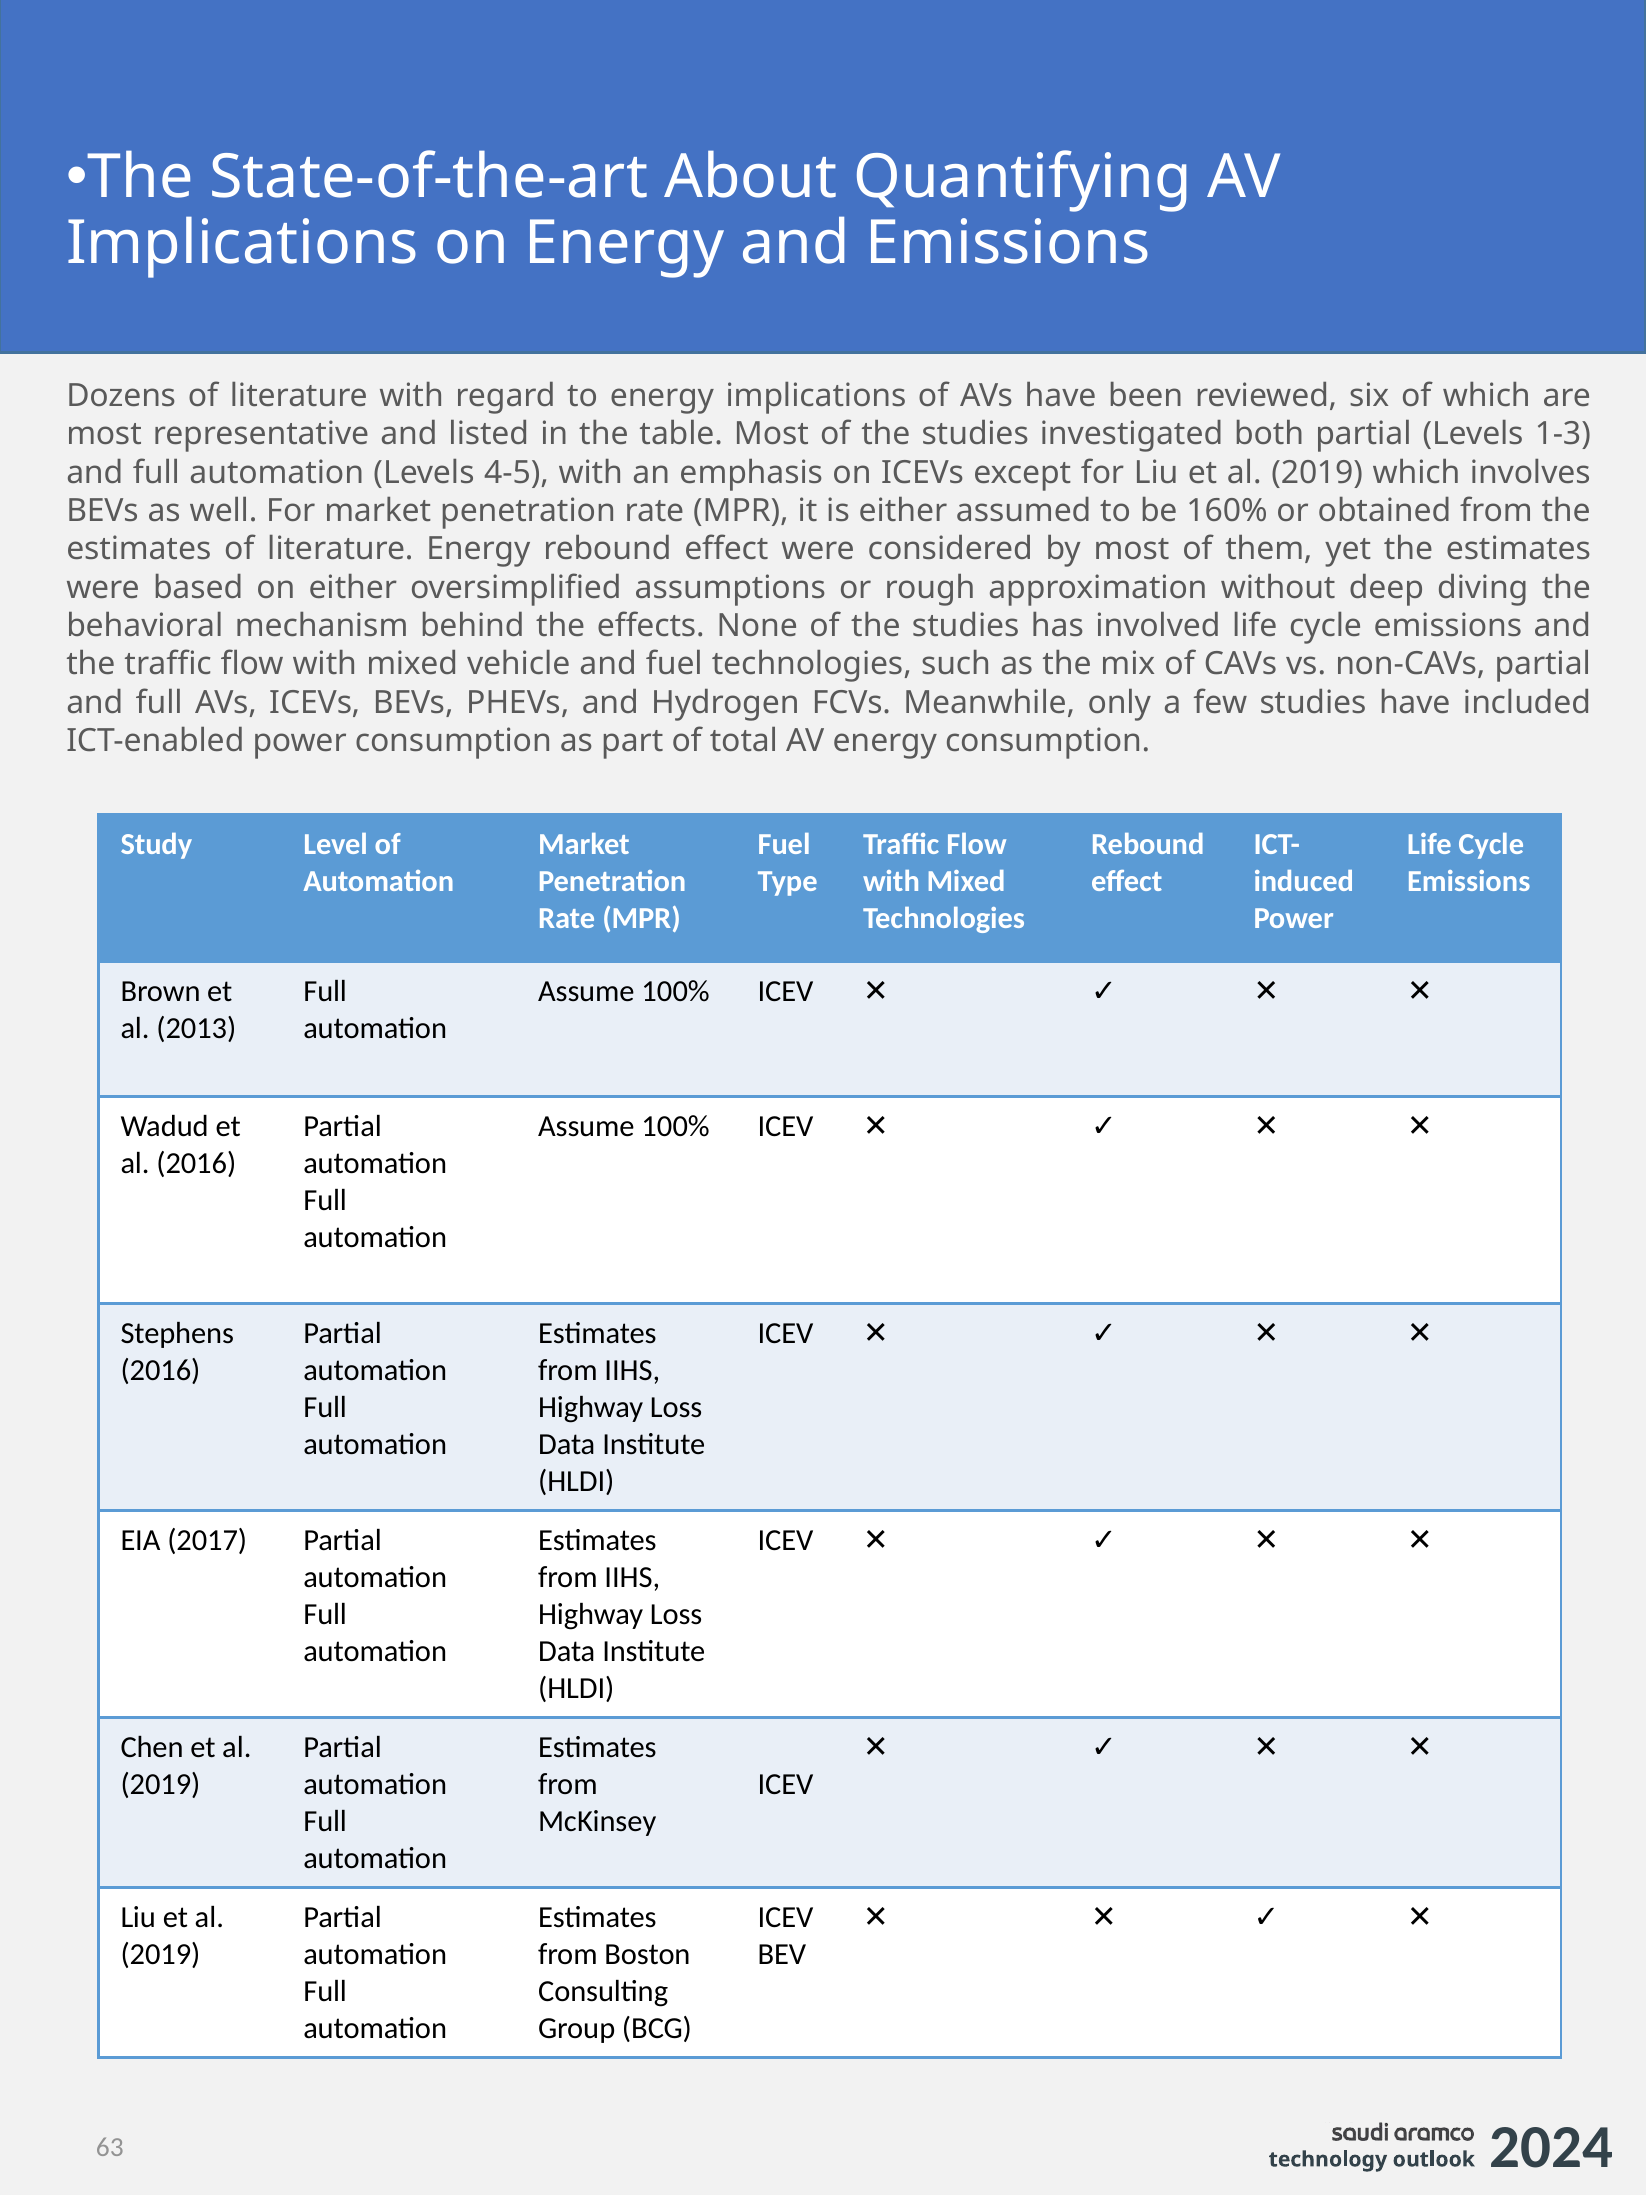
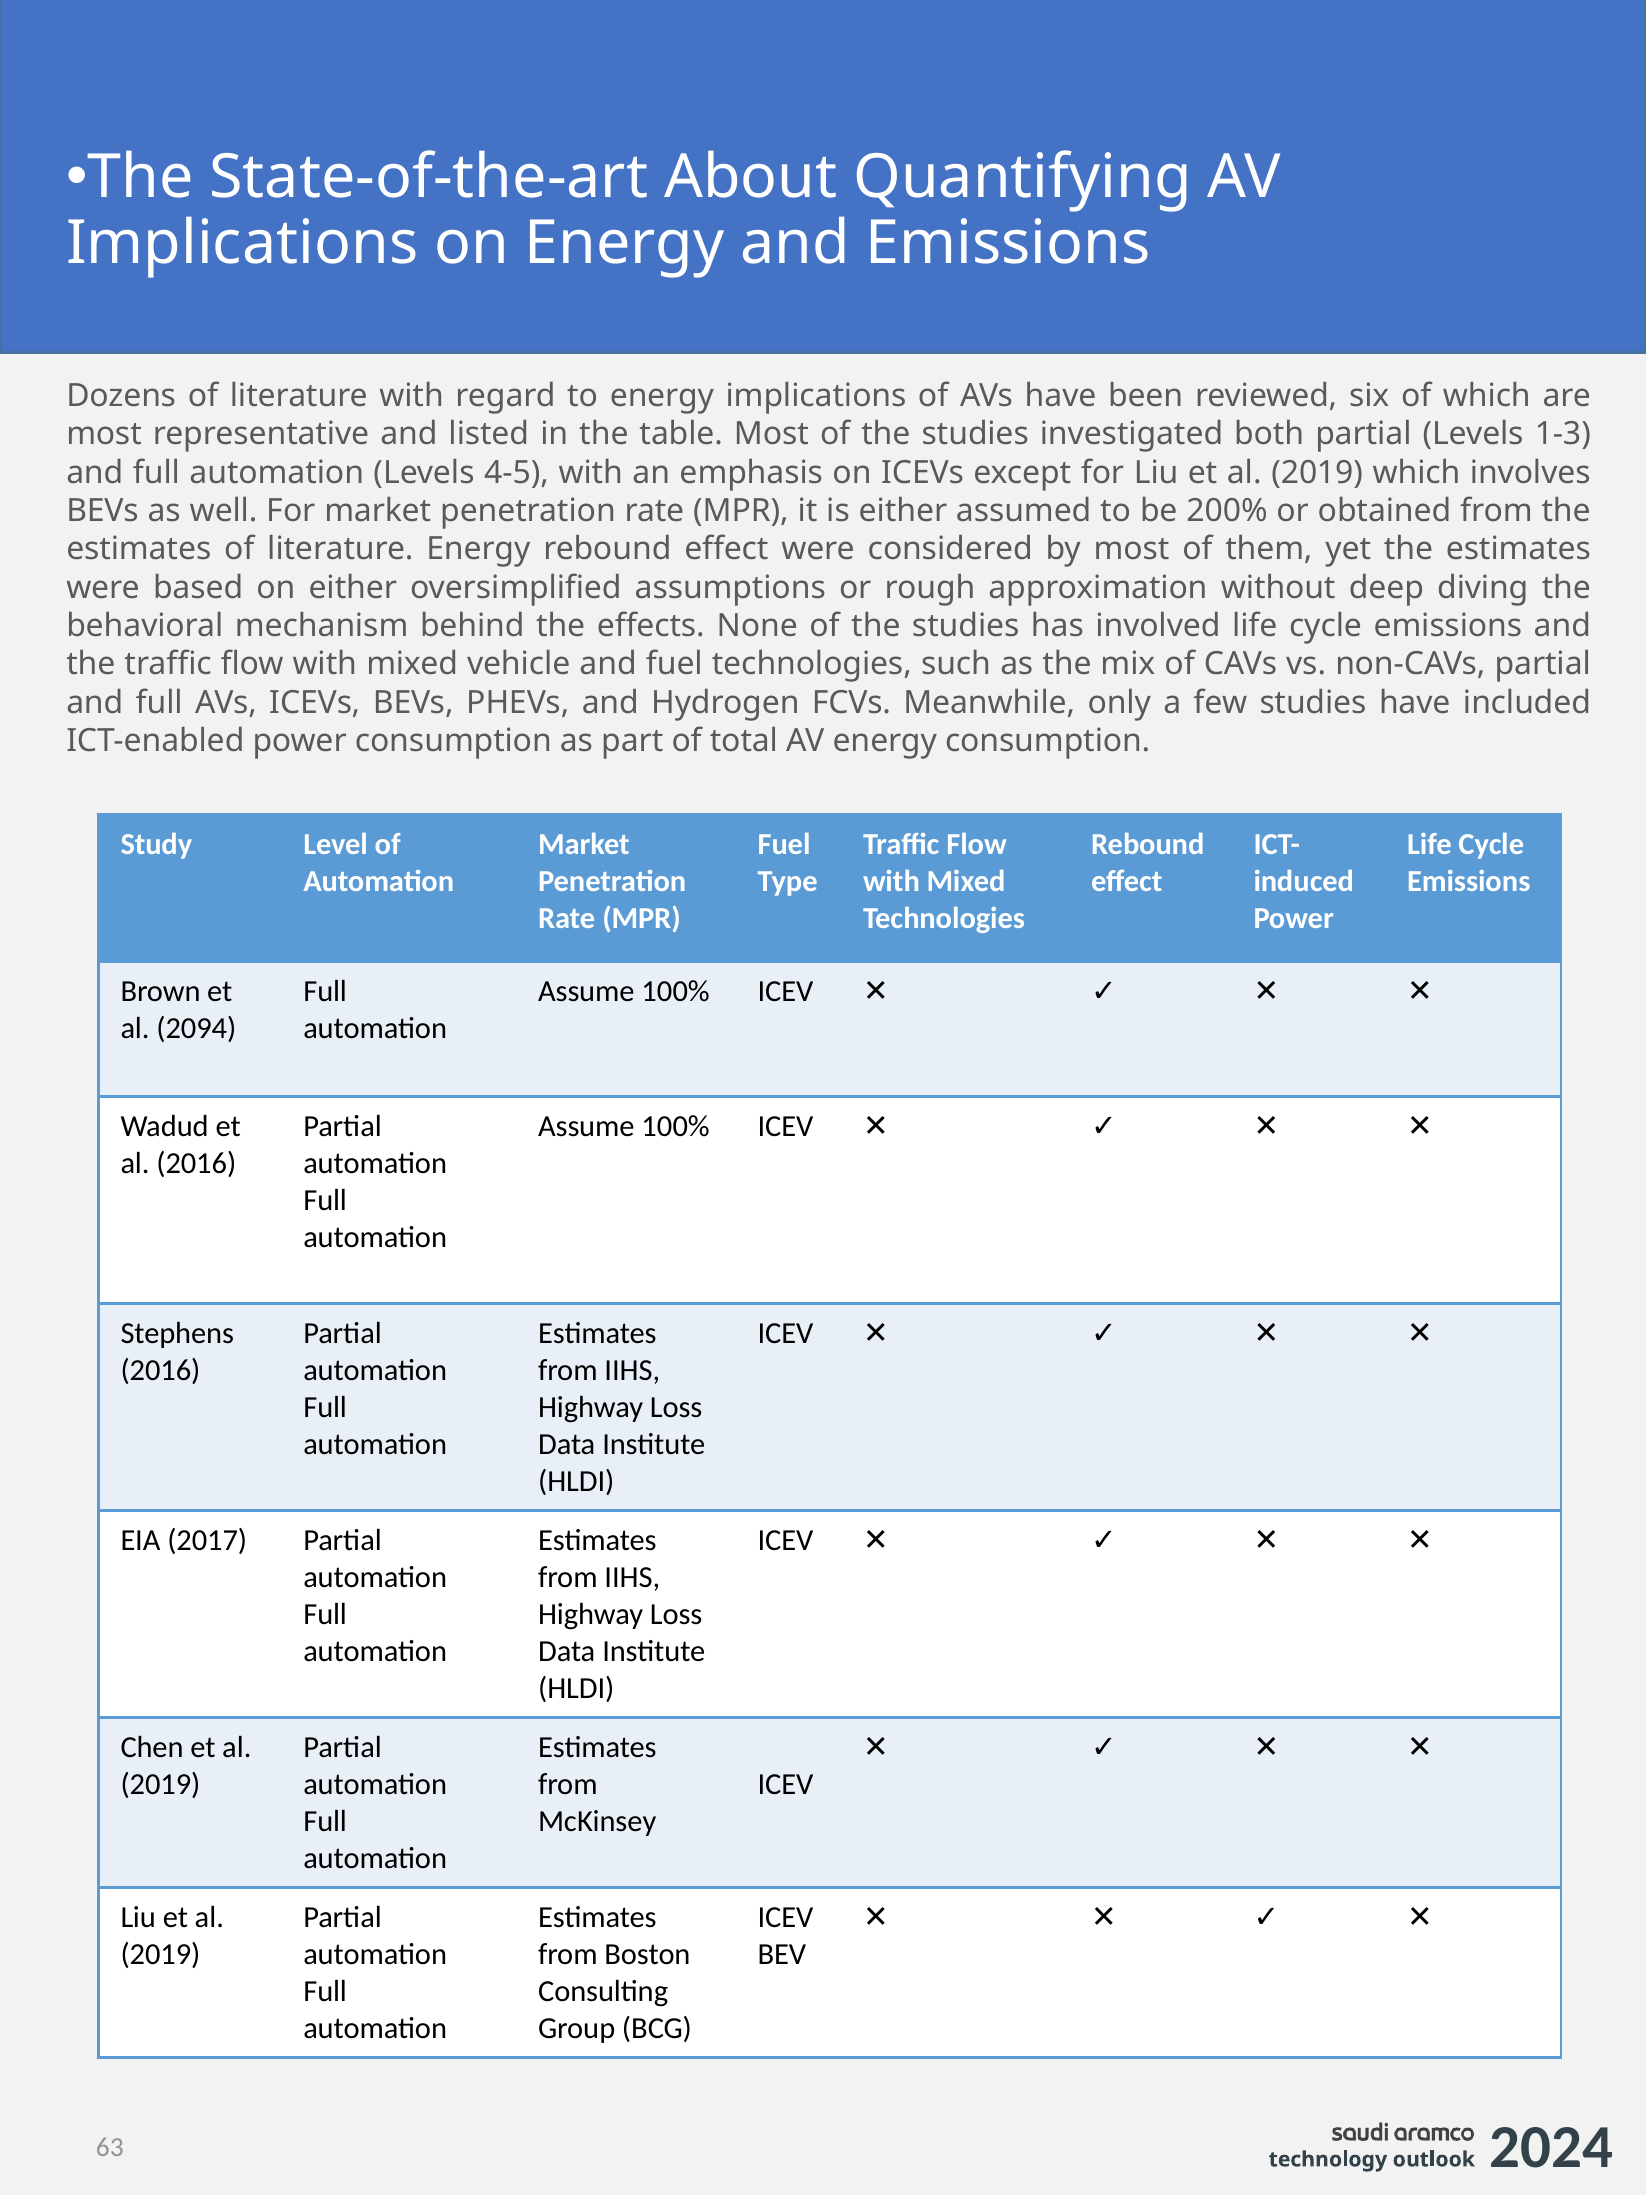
160%: 160% -> 200% (1227, 511)
2013: 2013 -> 2094 (196, 1028)
